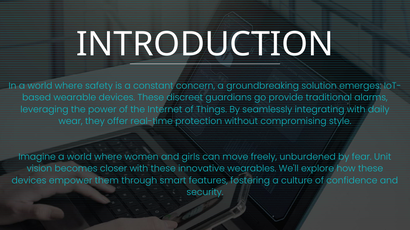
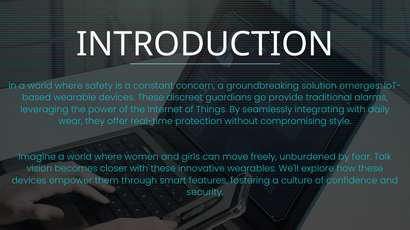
Unit: Unit -> Talk (383, 157)
